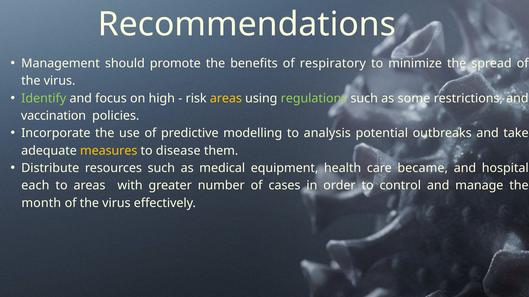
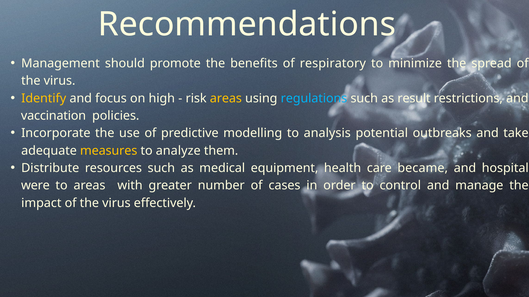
Identify colour: light green -> yellow (44, 98)
regulations colour: light green -> light blue (314, 98)
some: some -> result (414, 98)
disease: disease -> analyze (178, 151)
each: each -> were (35, 186)
month: month -> impact (41, 203)
